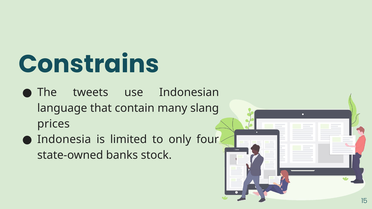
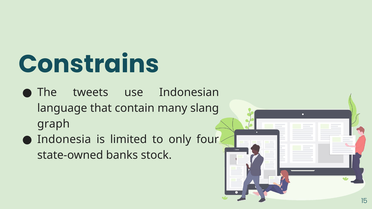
prices: prices -> graph (53, 124)
